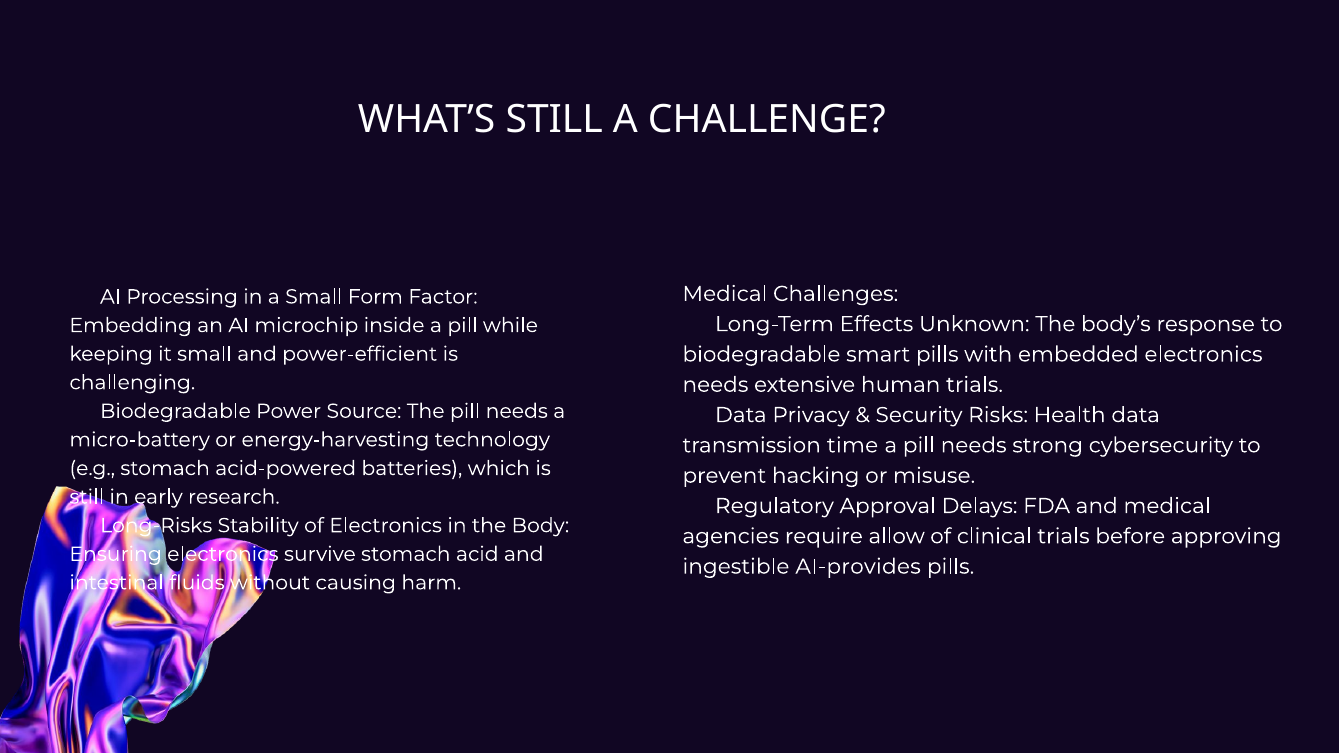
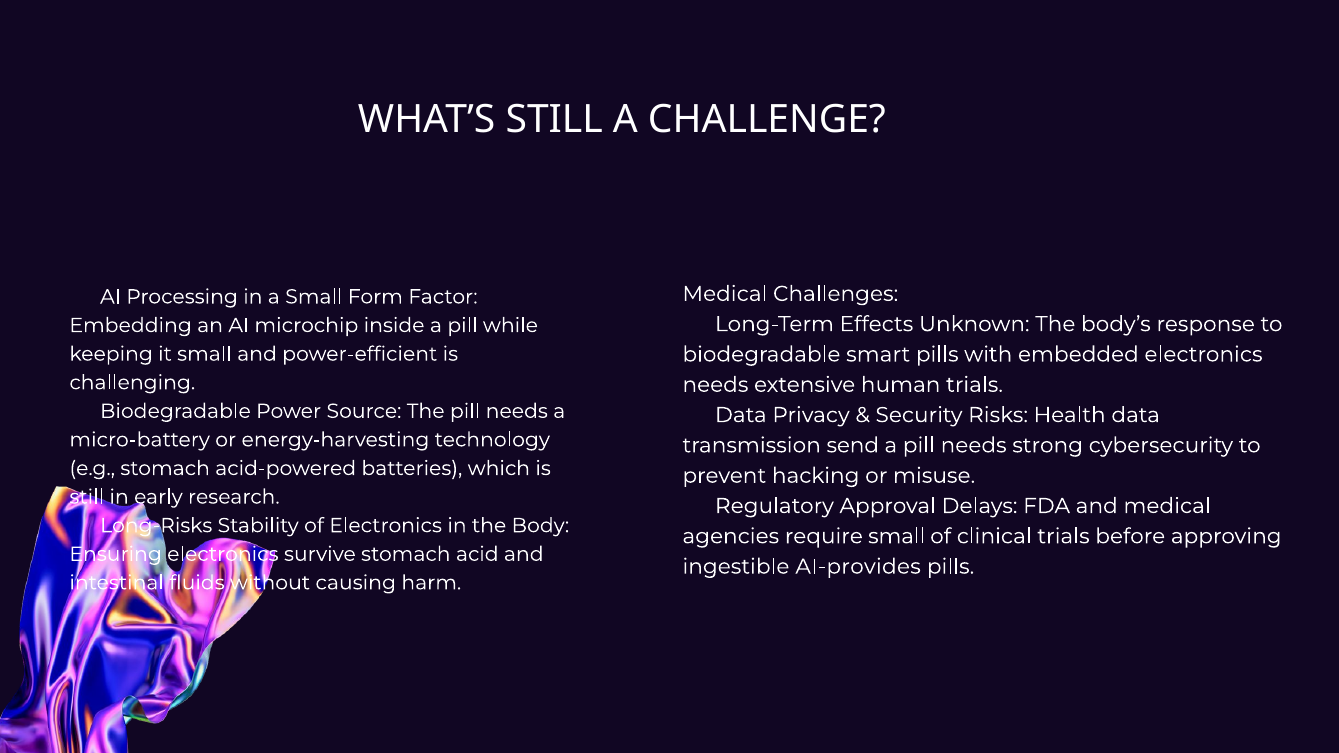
time: time -> send (853, 445)
require allow: allow -> small (897, 536)
